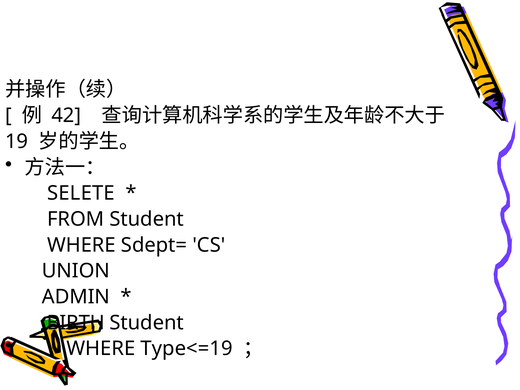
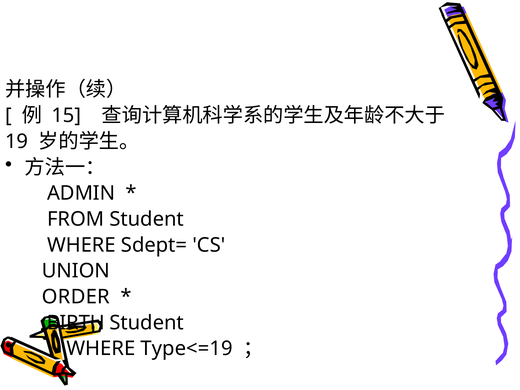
42: 42 -> 15 (66, 116)
SELETE: SELETE -> ADMIN (81, 193)
ADMIN: ADMIN -> ORDER (76, 297)
